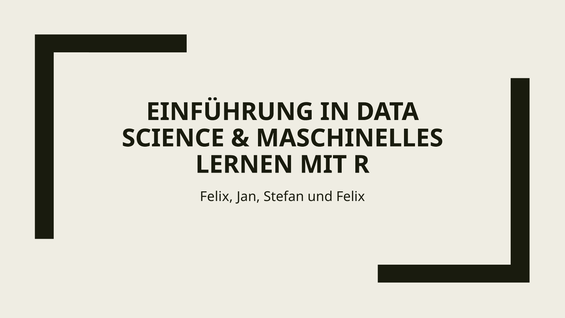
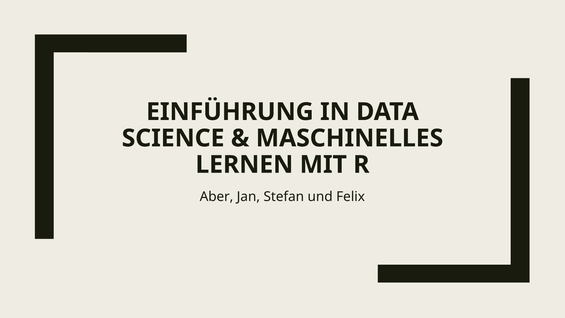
Felix: Felix -> Aber (216, 196)
